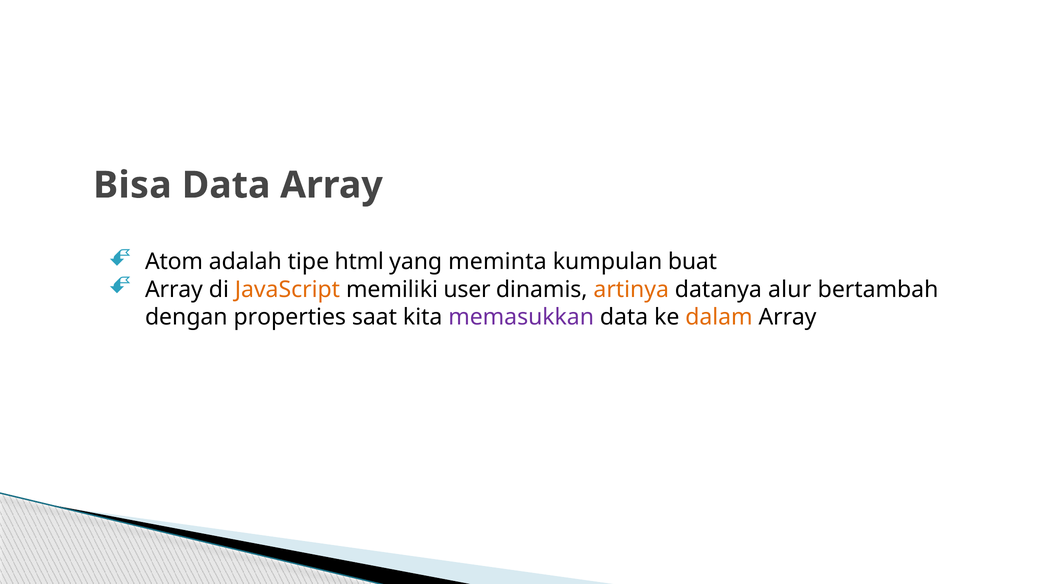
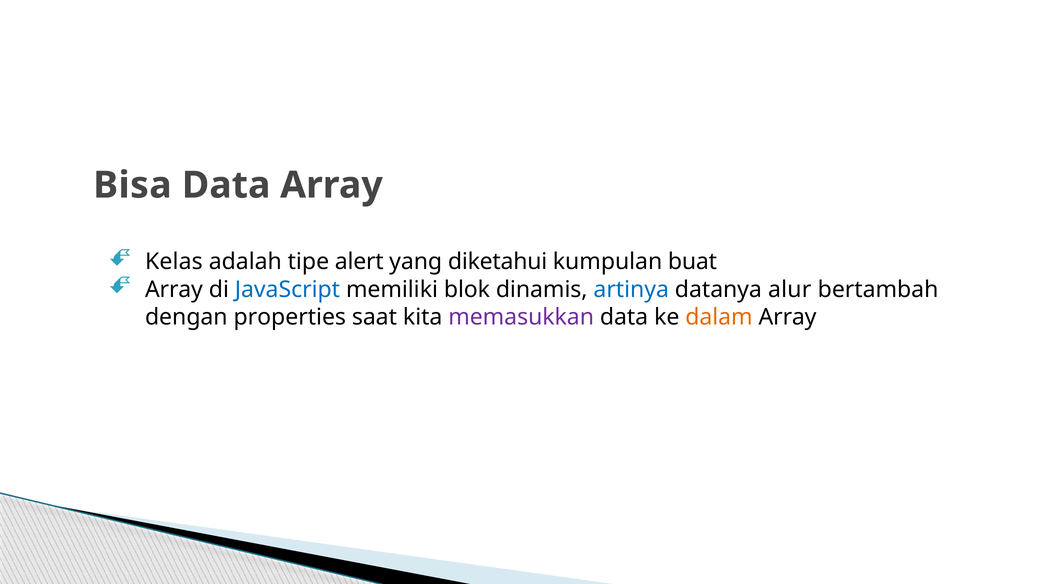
Atom: Atom -> Kelas (174, 262)
html: html -> alert (359, 262)
meminta: meminta -> diketahui (498, 262)
JavaScript colour: orange -> blue (287, 289)
user: user -> blok (467, 289)
artinya colour: orange -> blue (631, 289)
